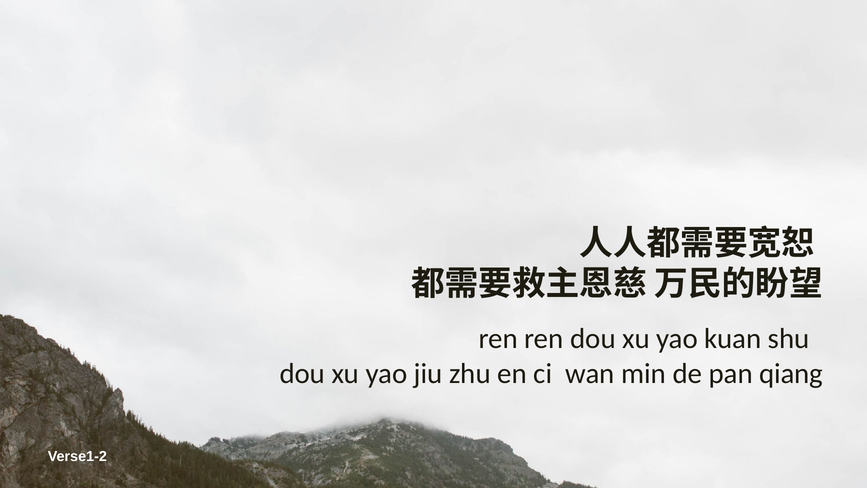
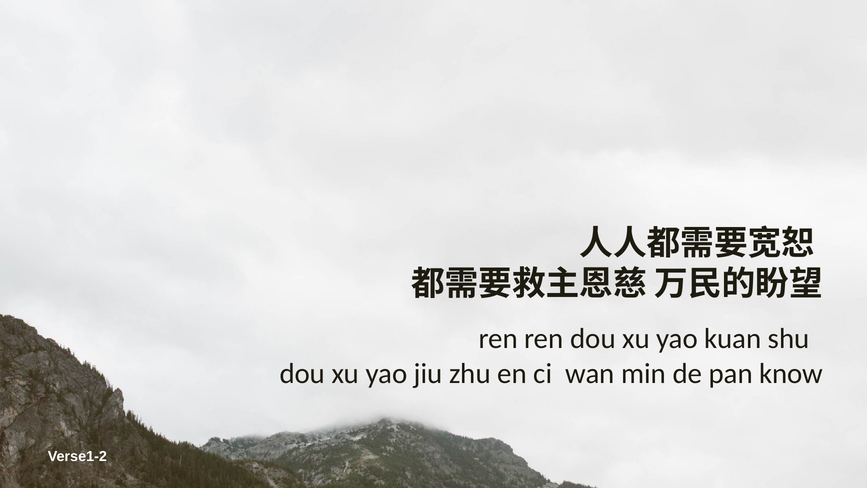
qiang: qiang -> know (791, 373)
